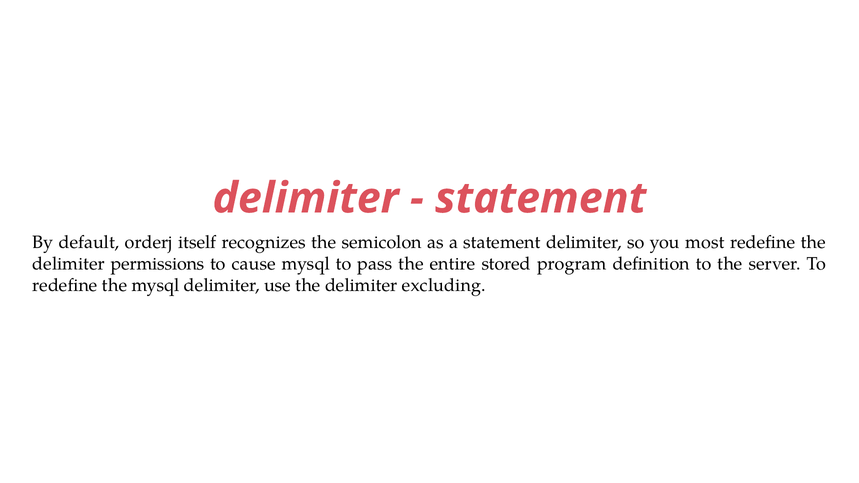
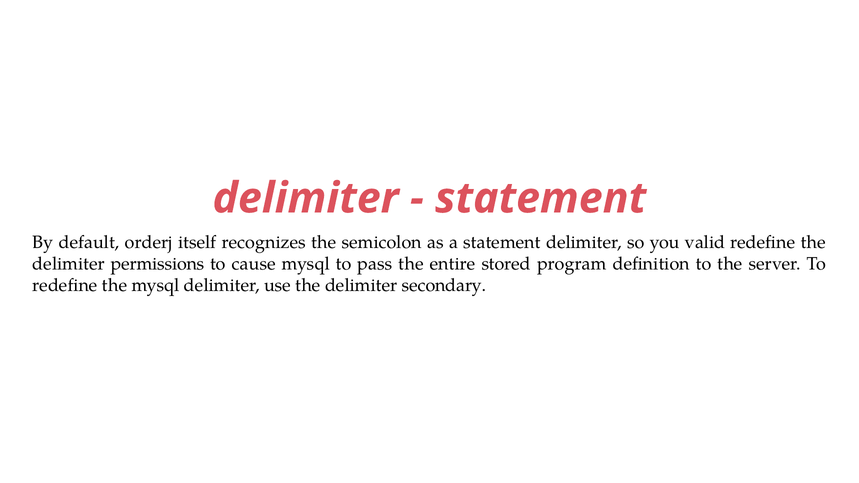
most: most -> valid (705, 242)
excluding: excluding -> secondary (444, 285)
